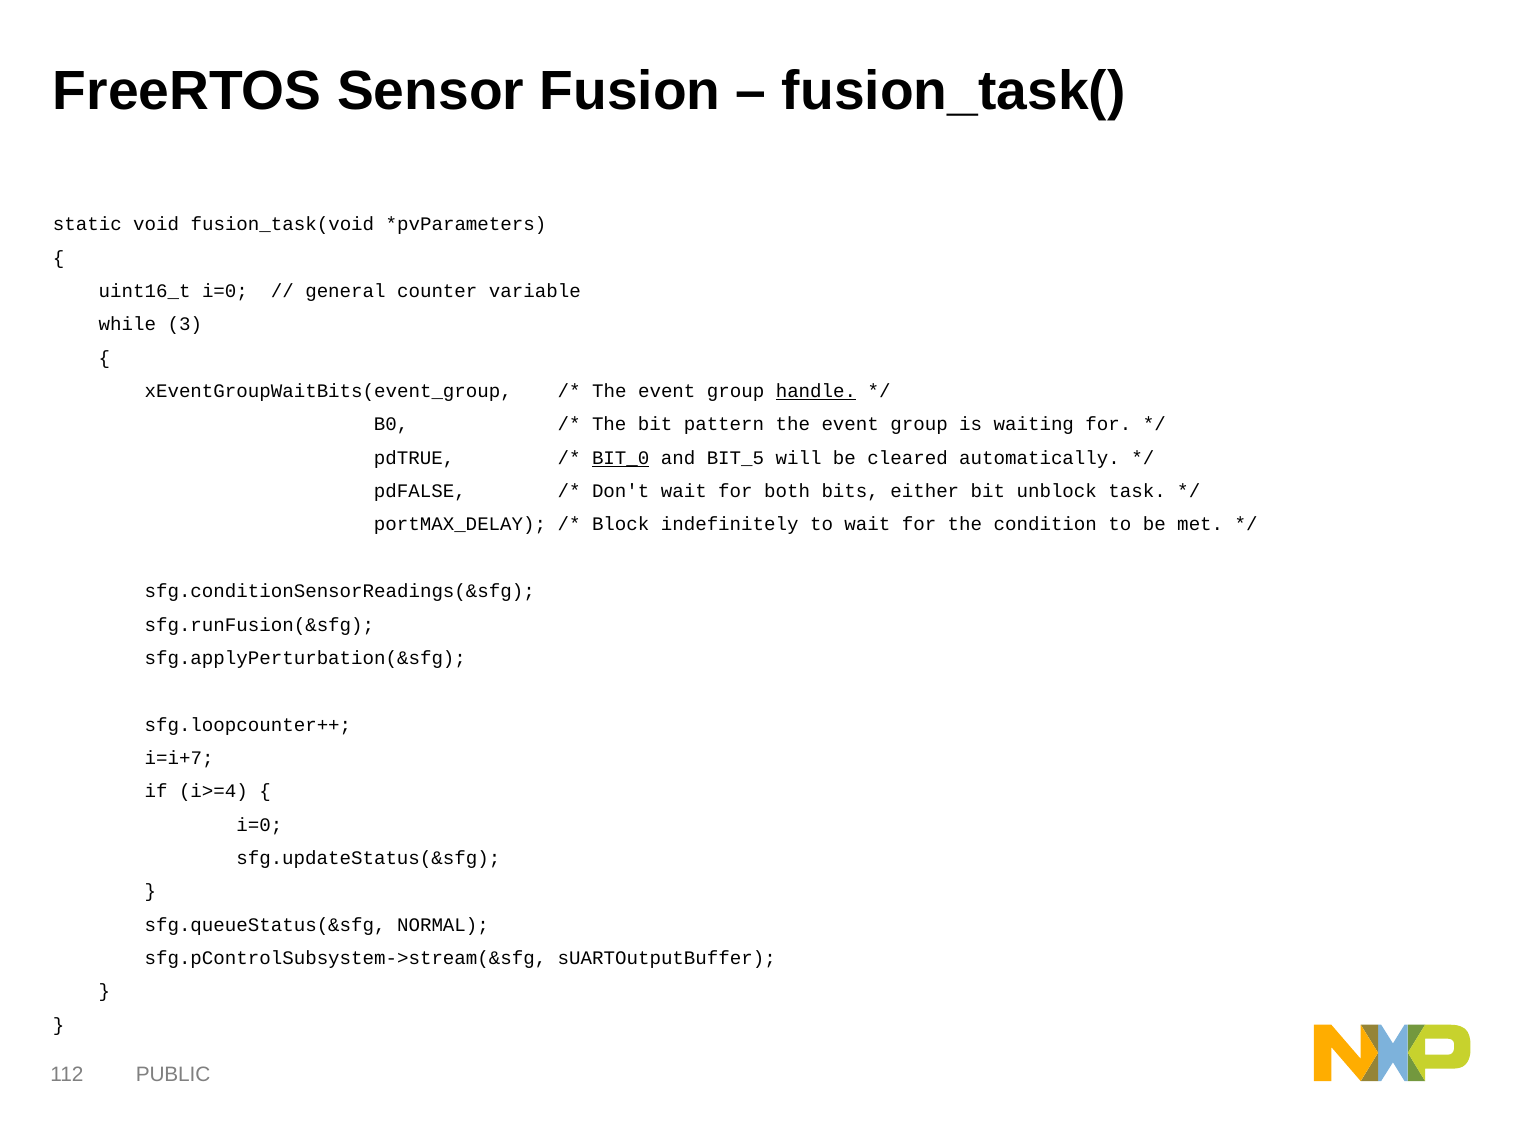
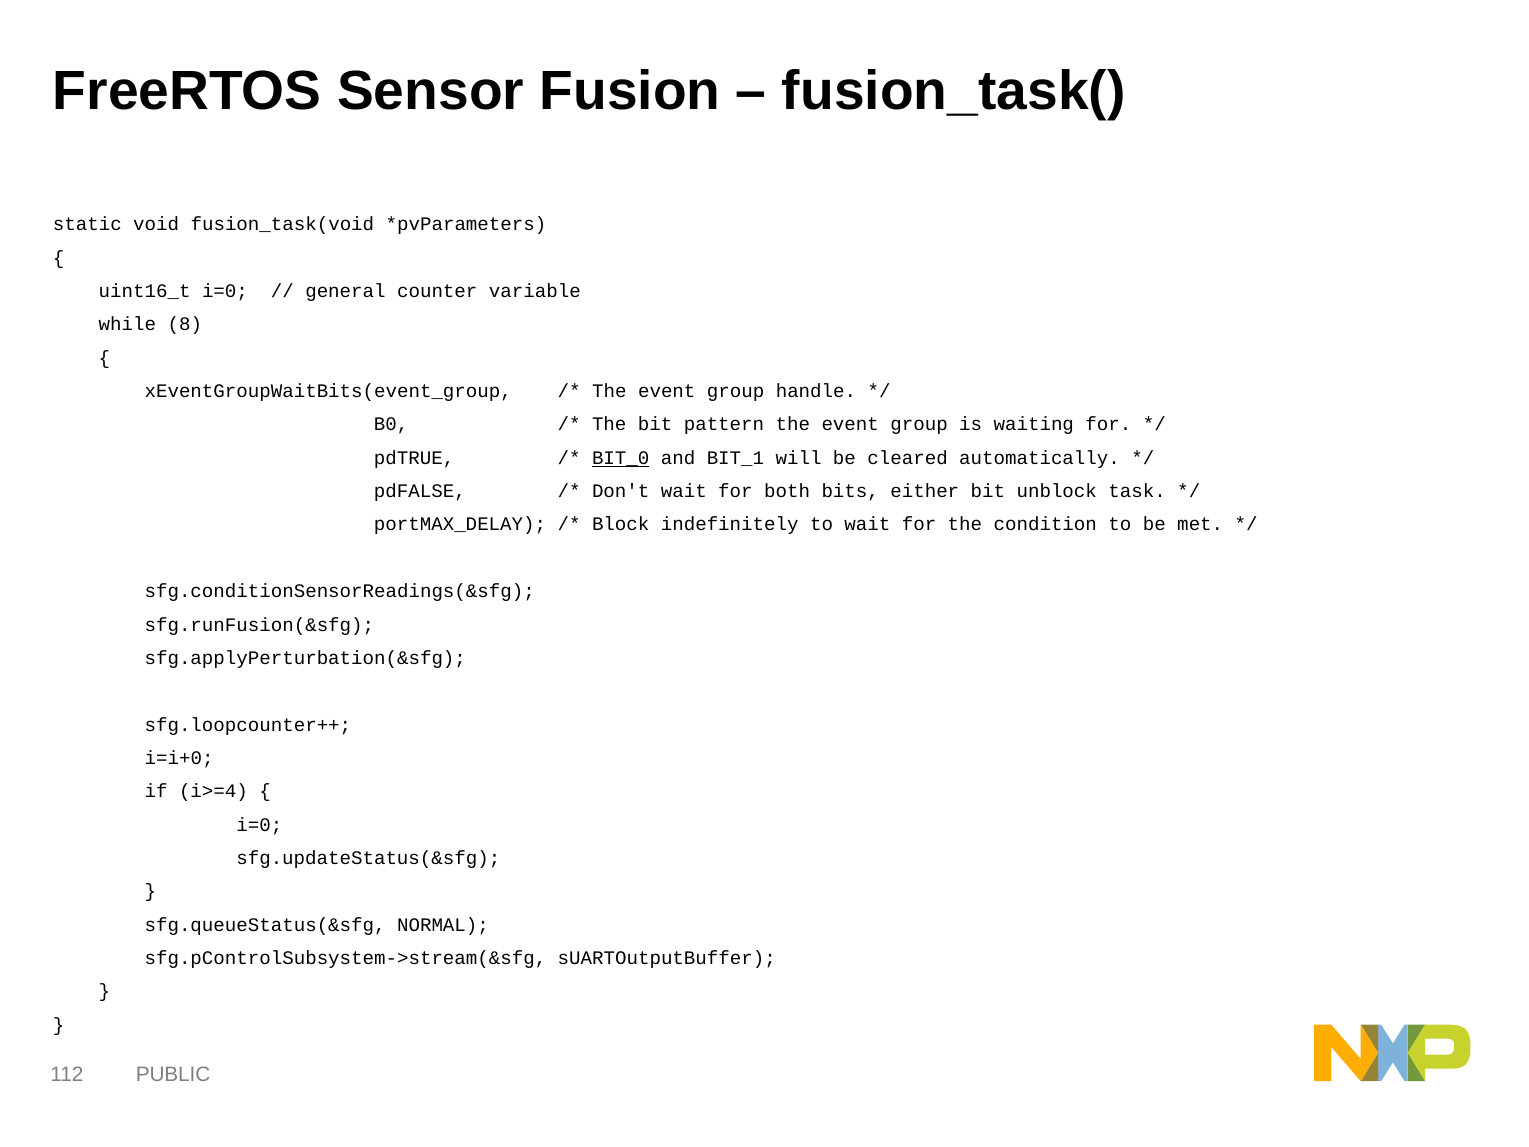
3: 3 -> 8 (185, 324)
handle underline: present -> none (816, 391)
BIT_5: BIT_5 -> BIT_1 (735, 458)
i=i+7: i=i+7 -> i=i+0 (179, 758)
